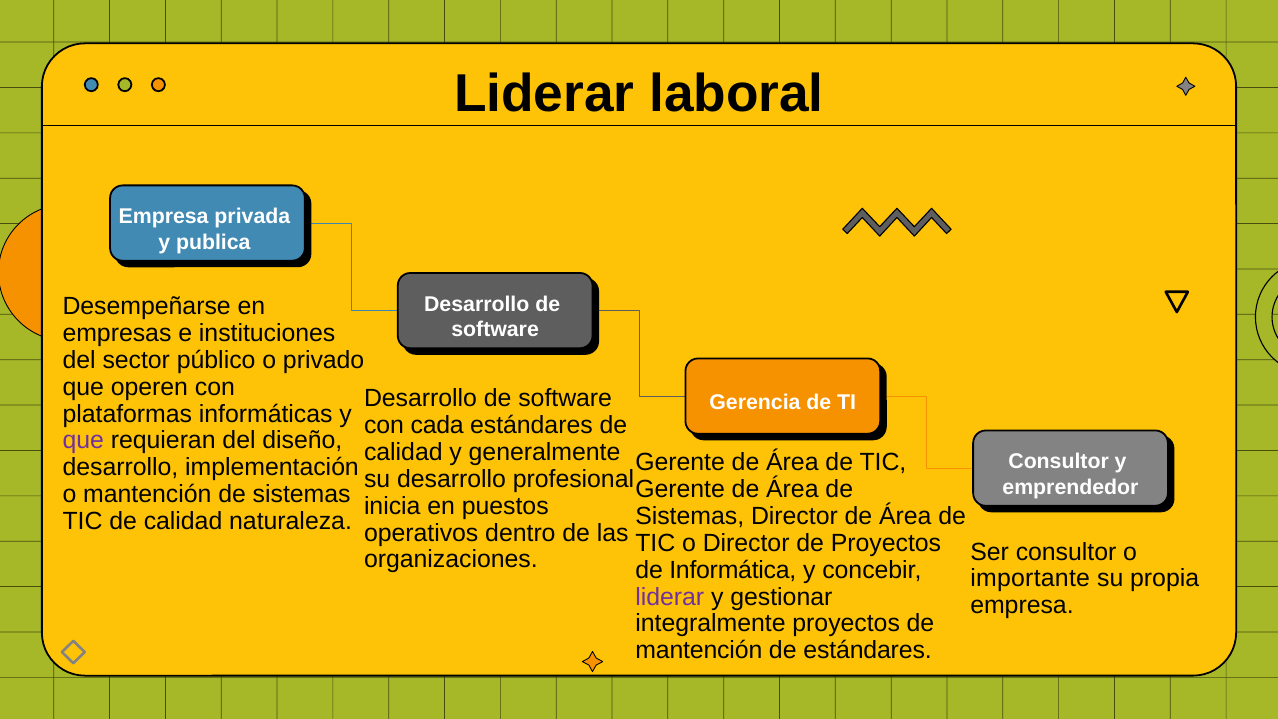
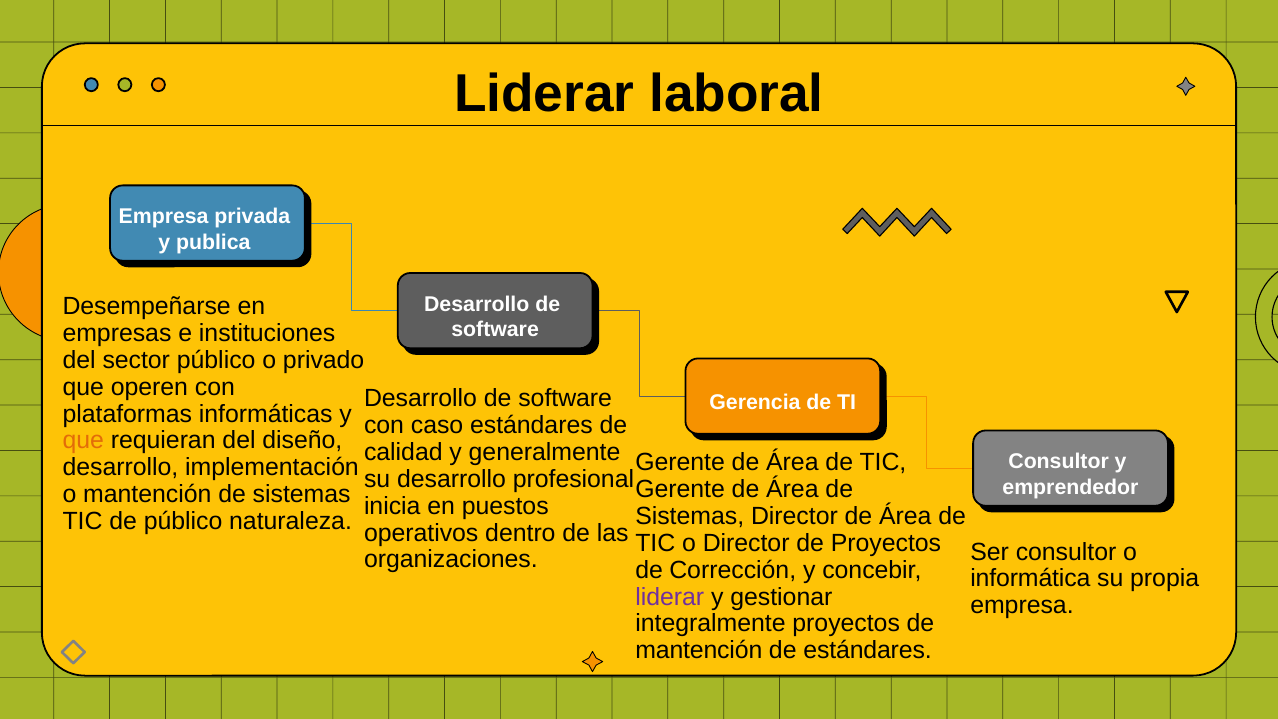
cada: cada -> caso (437, 425)
que colour: purple -> orange (83, 441)
TIC de calidad: calidad -> público (183, 521)
Informática: Informática -> Corrección (733, 570)
importante: importante -> informática (1030, 579)
